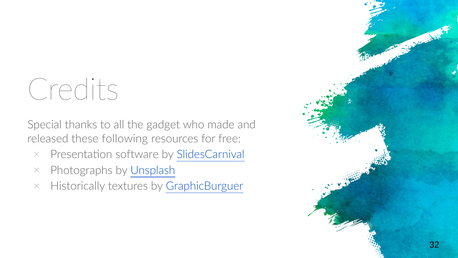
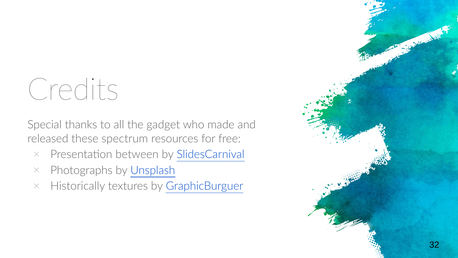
following: following -> spectrum (125, 138)
software: software -> between (137, 154)
